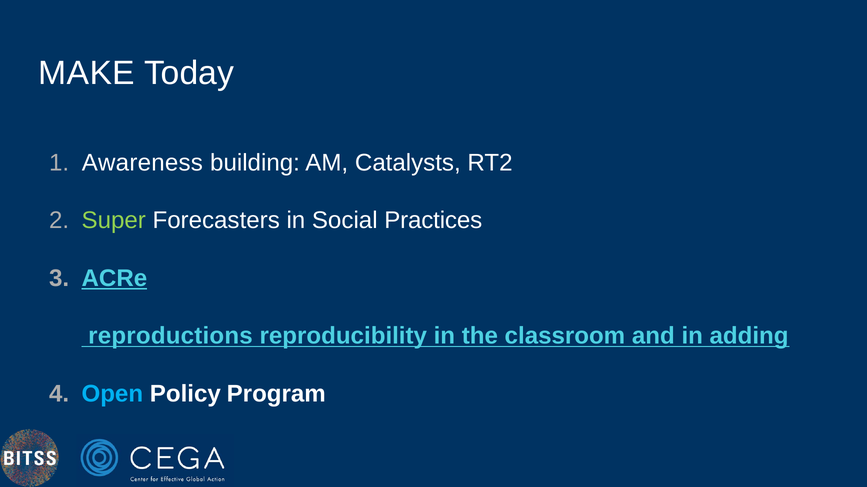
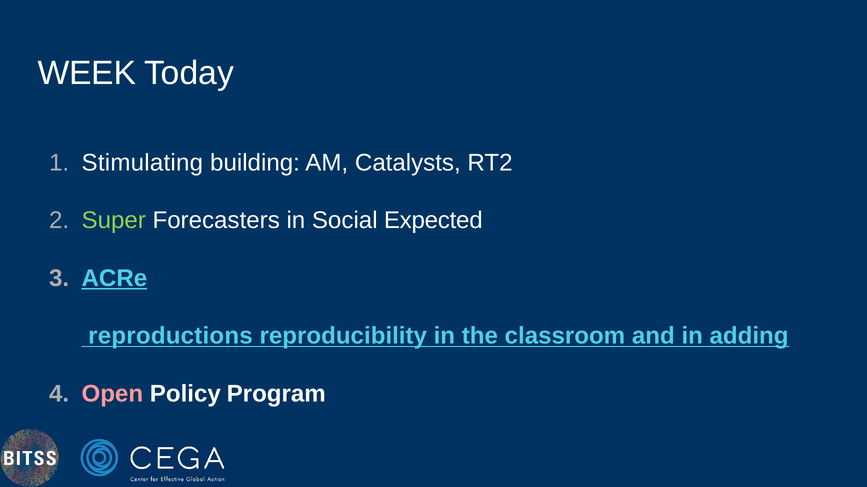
MAKE: MAKE -> WEEK (87, 73)
Awareness: Awareness -> Stimulating (142, 163)
Practices: Practices -> Expected (433, 221)
Open colour: light blue -> pink (112, 394)
